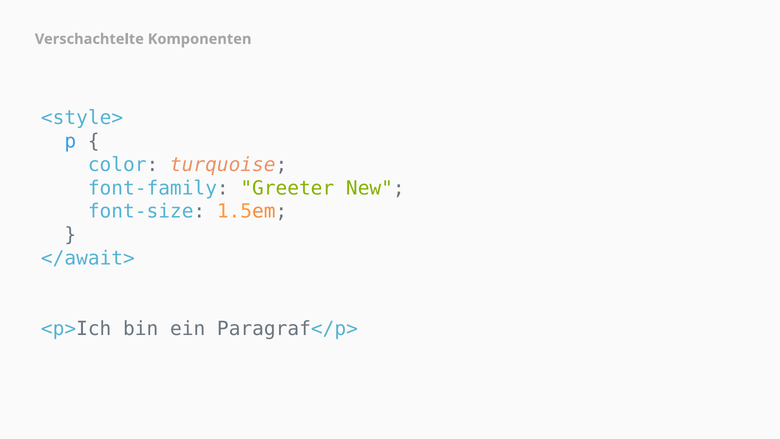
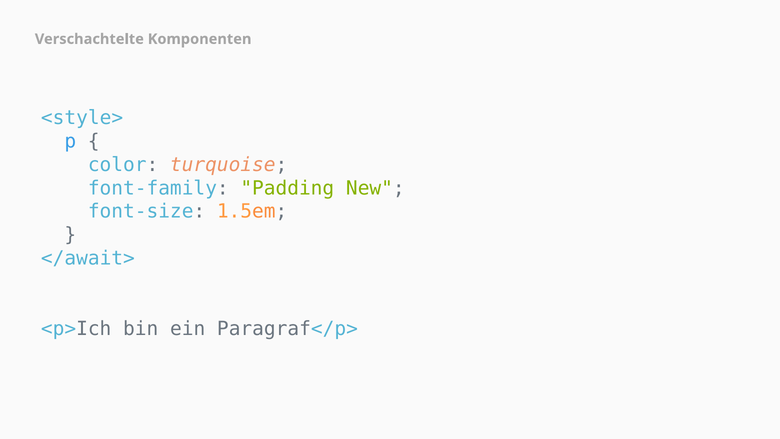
Greeter: Greeter -> Padding (287, 188)
